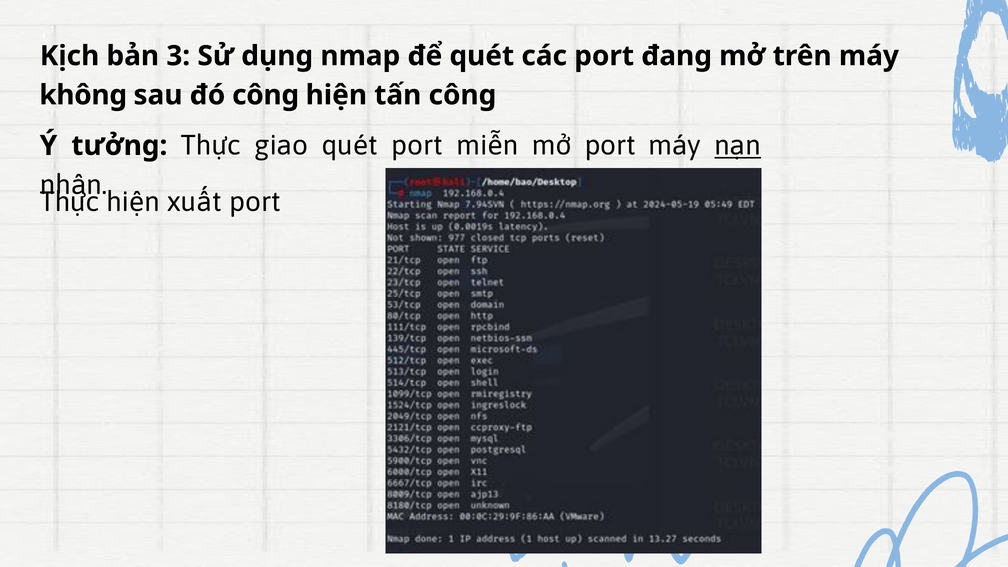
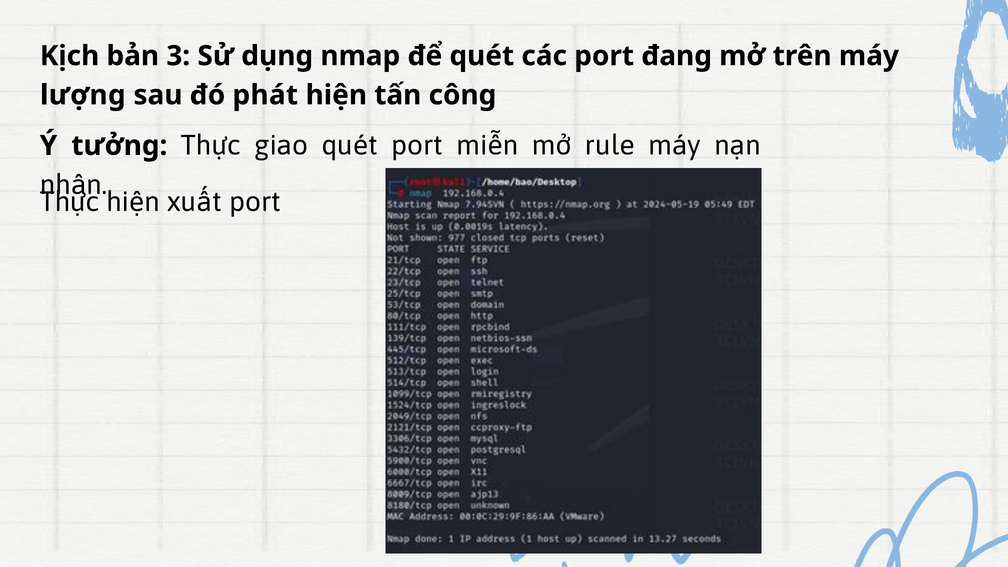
không: không -> lượng (83, 95)
đó công: công -> phát (265, 95)
mở port: port -> rule (610, 146)
nạn underline: present -> none (738, 146)
